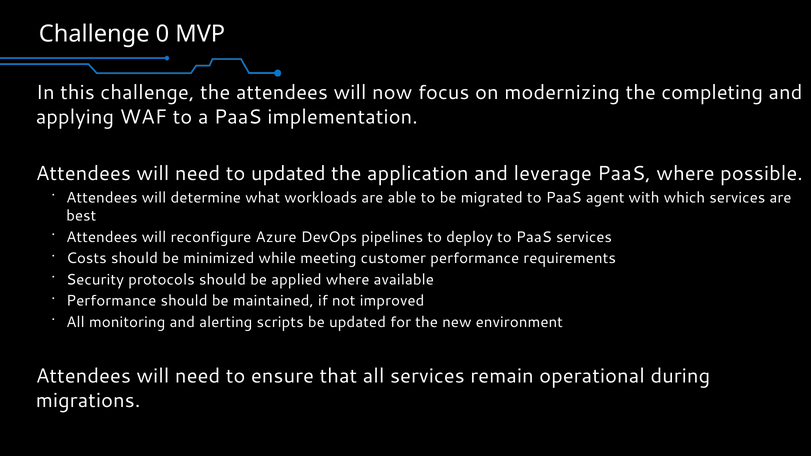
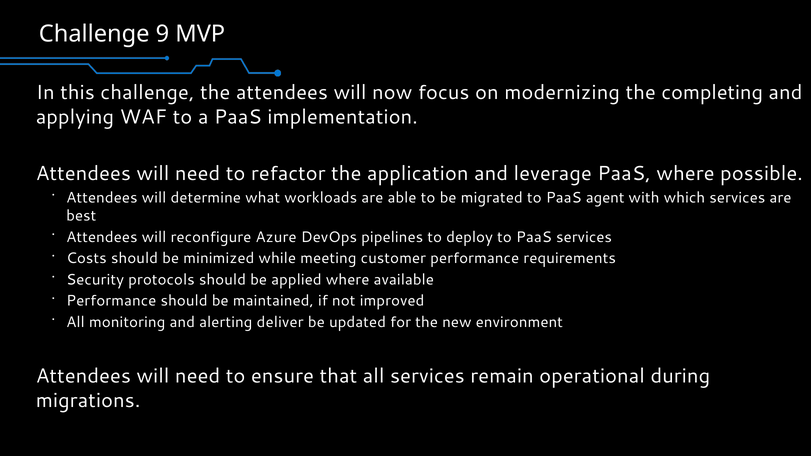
0: 0 -> 9 (162, 34)
to updated: updated -> refactor (288, 174)
scripts: scripts -> deliver (280, 322)
